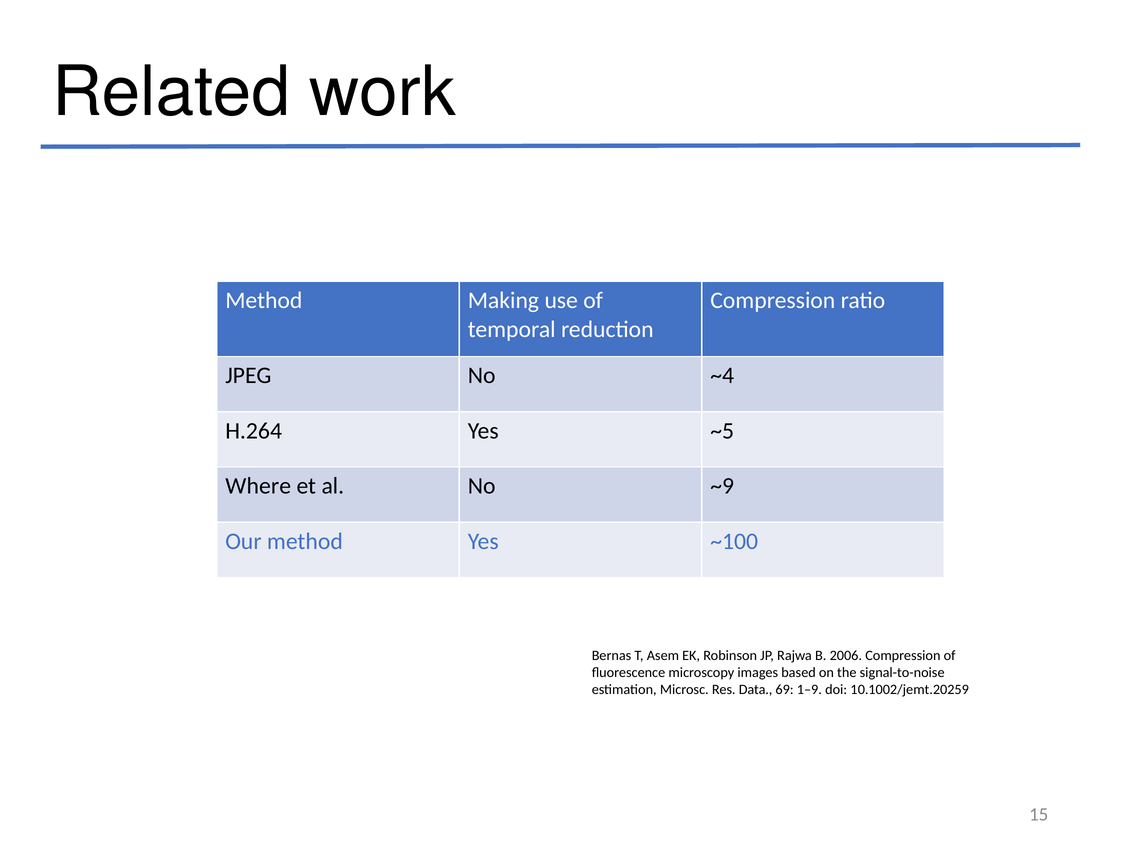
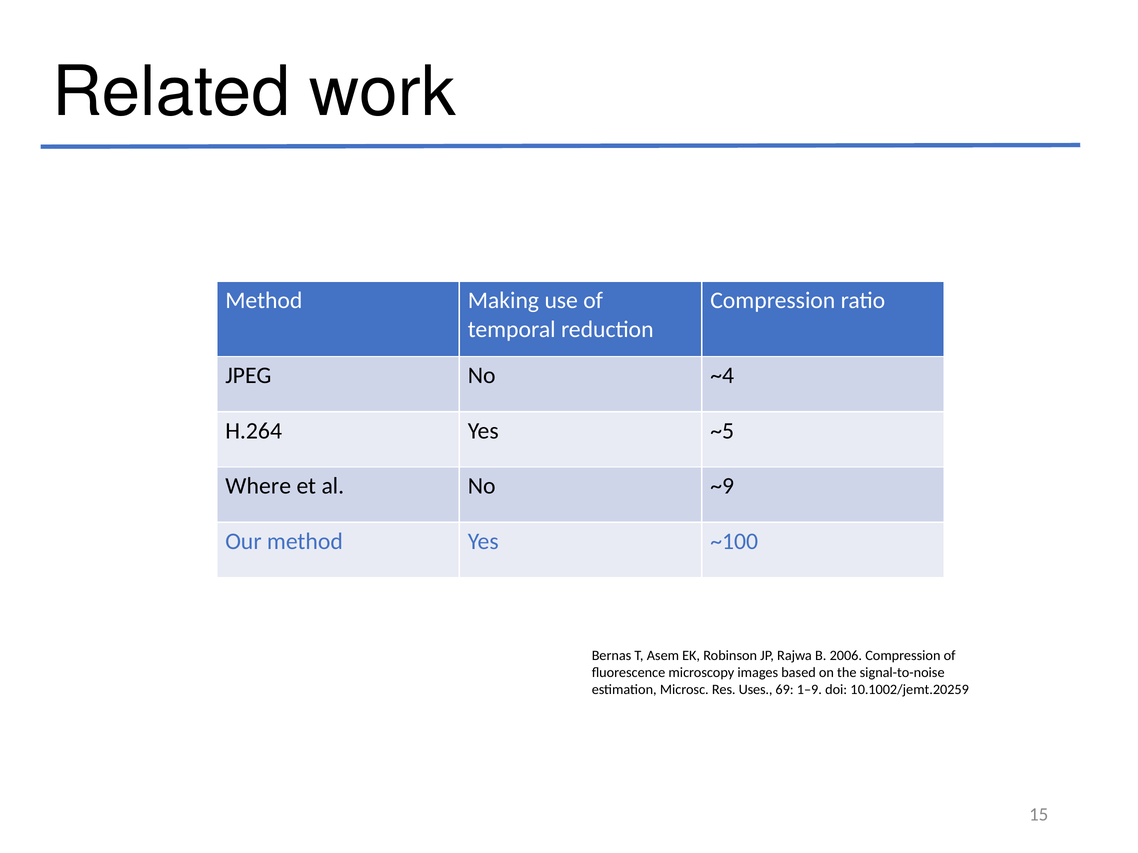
Data: Data -> Uses (756, 690)
